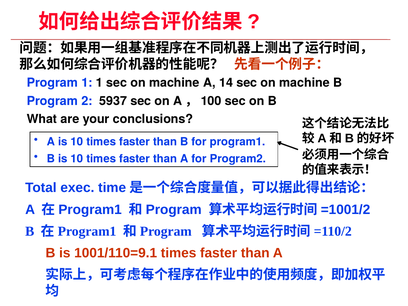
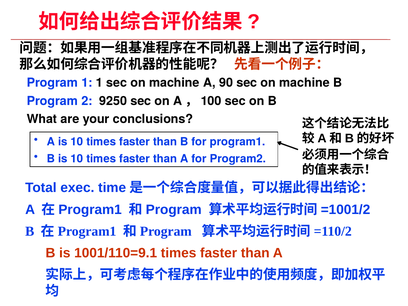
14: 14 -> 90 (226, 83)
5937: 5937 -> 9250 (113, 101)
